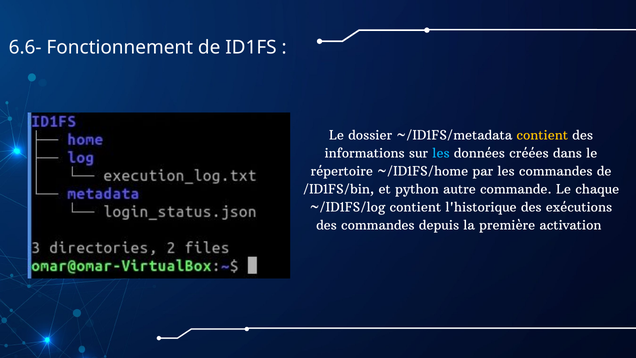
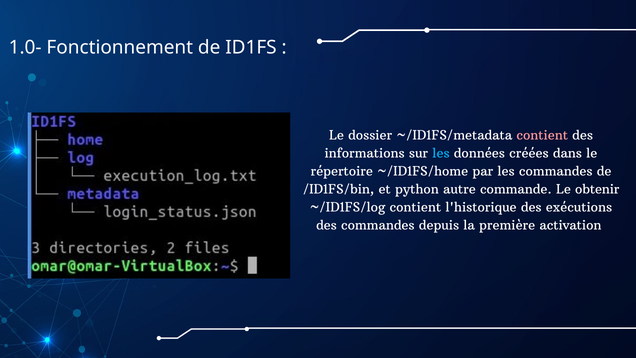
6.6-: 6.6- -> 1.0- (25, 48)
contient colour: yellow -> pink (542, 136)
chaque: chaque -> obtenir (597, 189)
